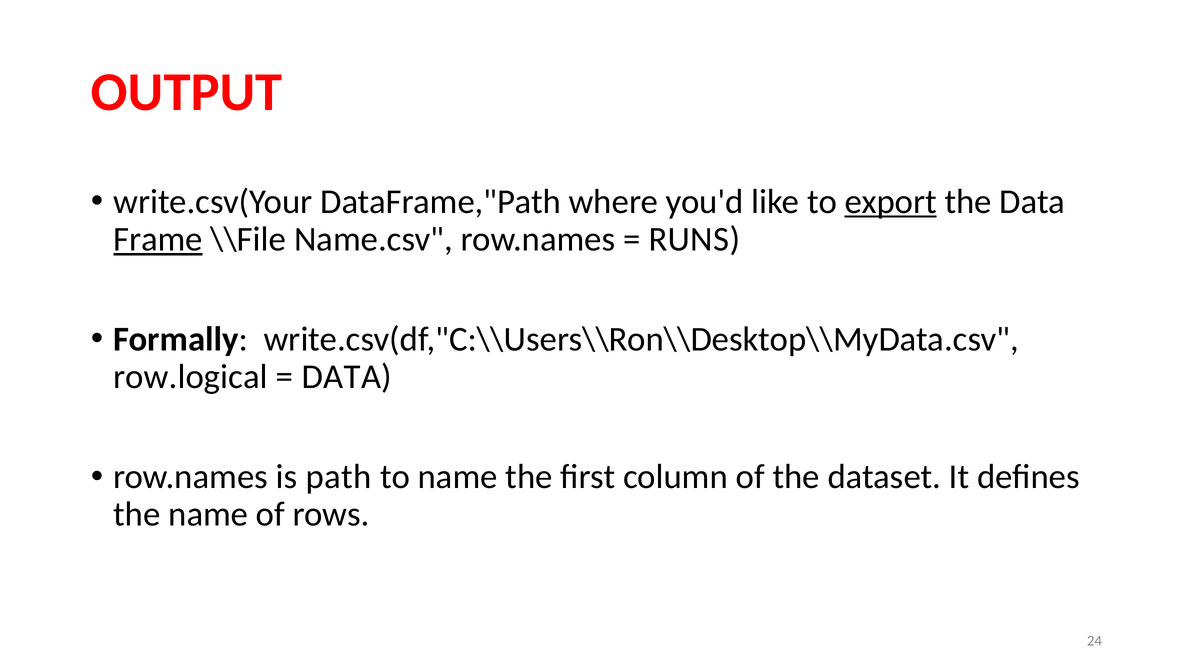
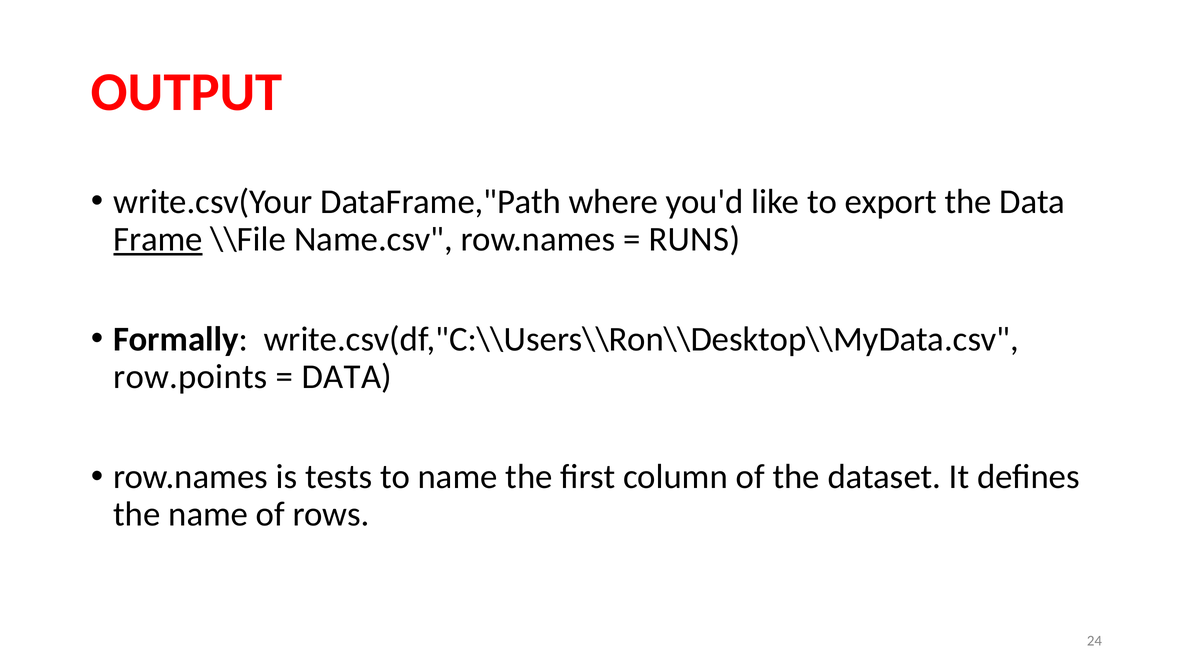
export underline: present -> none (891, 202)
row.logical: row.logical -> row.points (190, 377)
path: path -> tests (339, 477)
